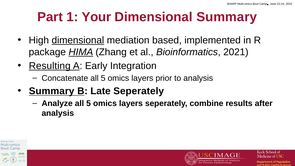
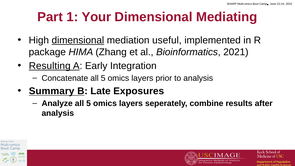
Dimensional Summary: Summary -> Mediating (227, 17)
based: based -> useful (167, 40)
HIMA underline: present -> none (81, 52)
Late Seperately: Seperately -> Exposures (139, 91)
